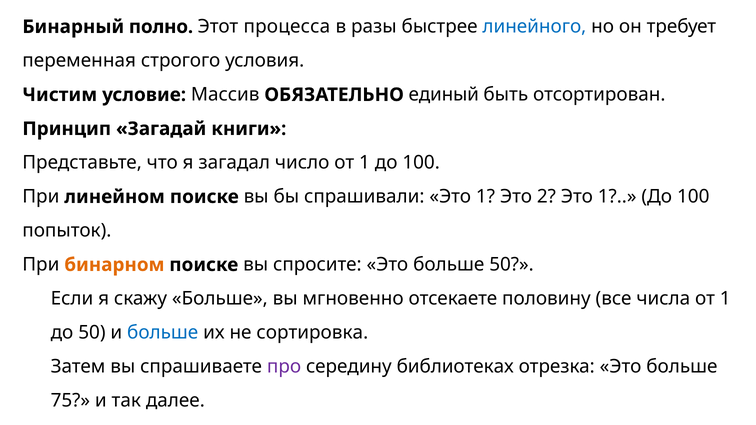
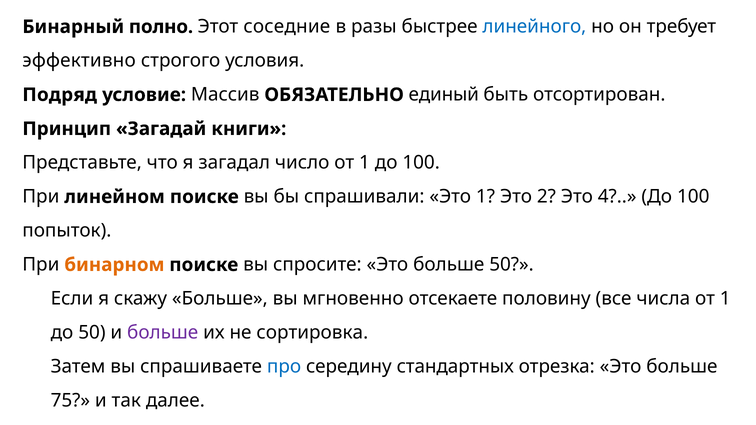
процесса: процесса -> соседние (287, 27)
переменная: переменная -> эффективно (79, 61)
Чистим: Чистим -> Подряд (60, 95)
2 Это 1: 1 -> 4 (617, 197)
больше colour: blue -> purple (163, 333)
про colour: purple -> blue (284, 367)
библиотеках: библиотеках -> стандартных (455, 367)
